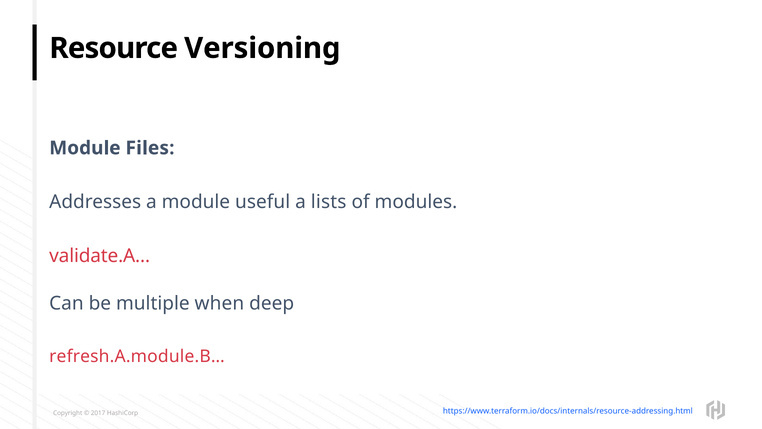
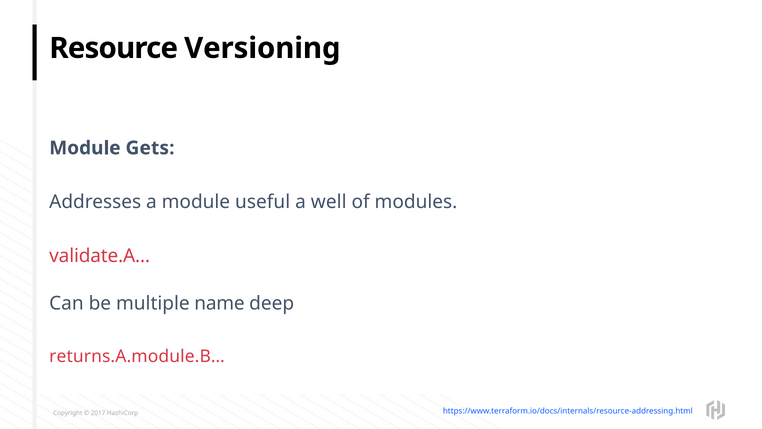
Files: Files -> Gets (150, 148)
lists: lists -> well (329, 202)
when: when -> name (220, 303)
refresh.A.module.B…: refresh.A.module.B… -> returns.A.module.B… (137, 356)
